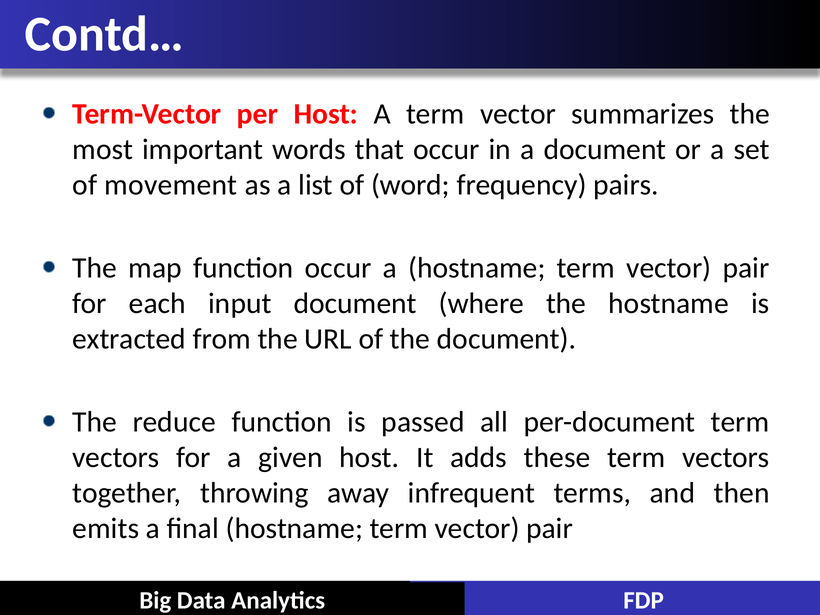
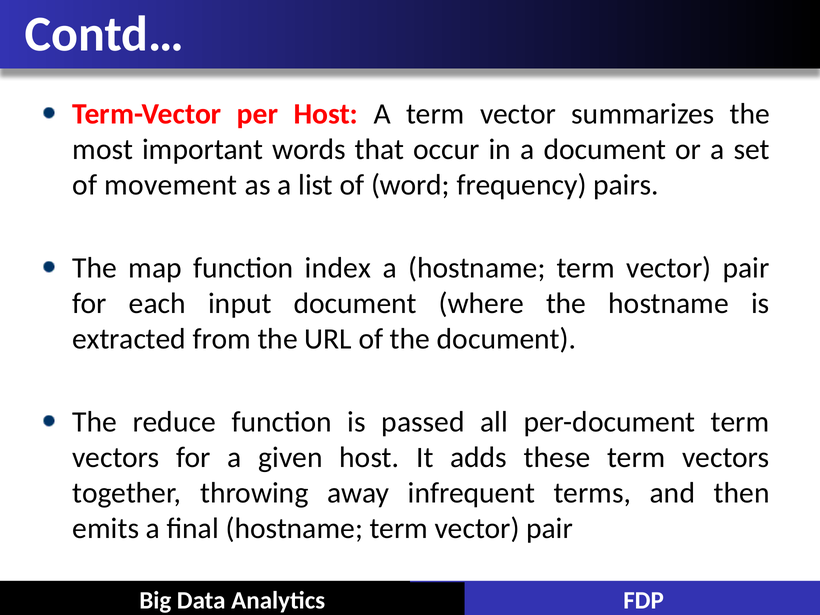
function occur: occur -> index (338, 268)
